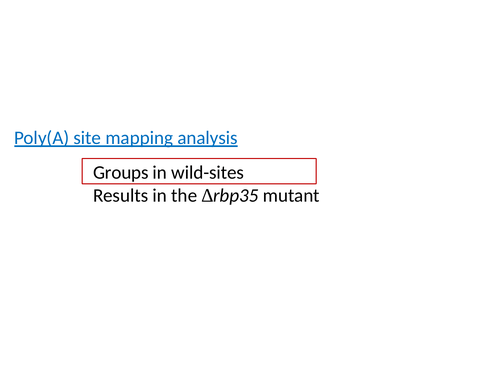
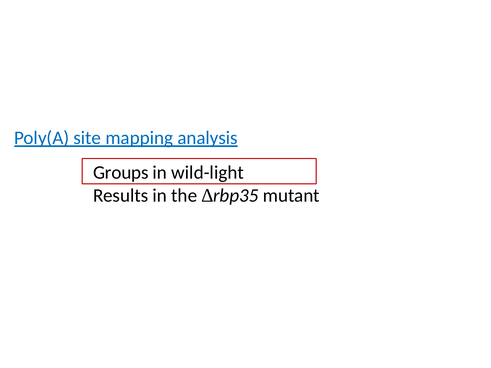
wild-sites: wild-sites -> wild-light (208, 173)
